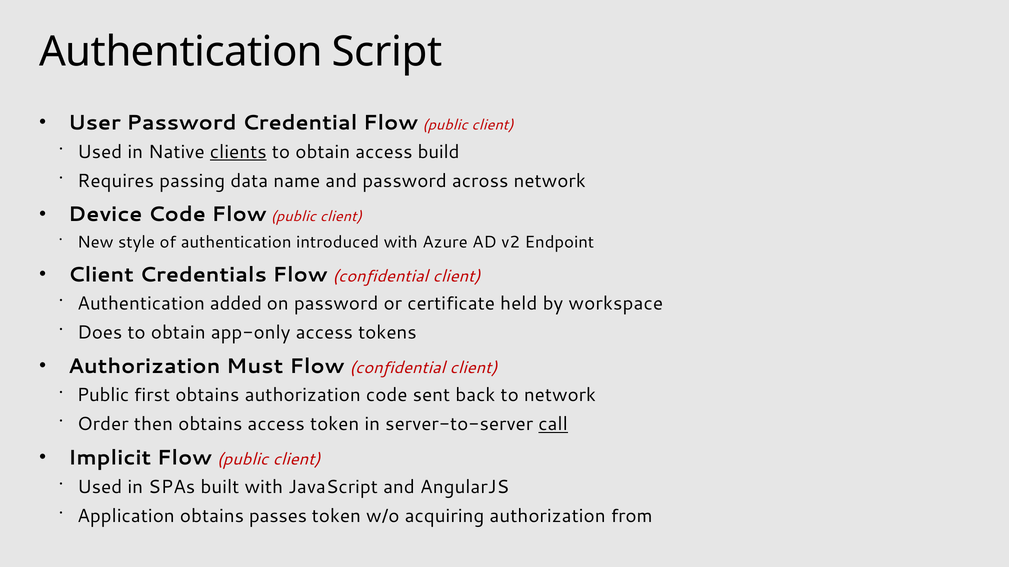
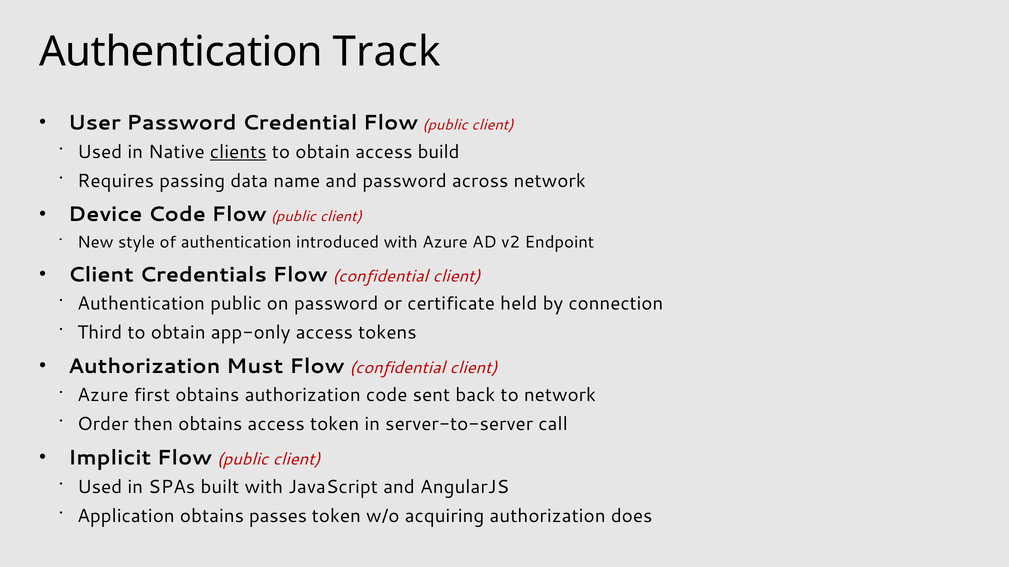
Script: Script -> Track (387, 52)
Authentication added: added -> public (236, 304)
workspace: workspace -> connection (616, 304)
Does: Does -> Third (100, 333)
Public: Public -> Azure (103, 396)
call underline: present -> none (553, 425)
from: from -> does (632, 516)
